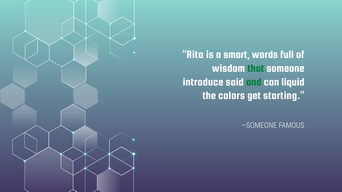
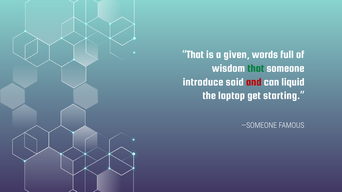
Rita: Rita -> That (195, 55)
smart: smart -> given (236, 55)
and colour: green -> red (254, 82)
colors: colors -> laptop (232, 96)
